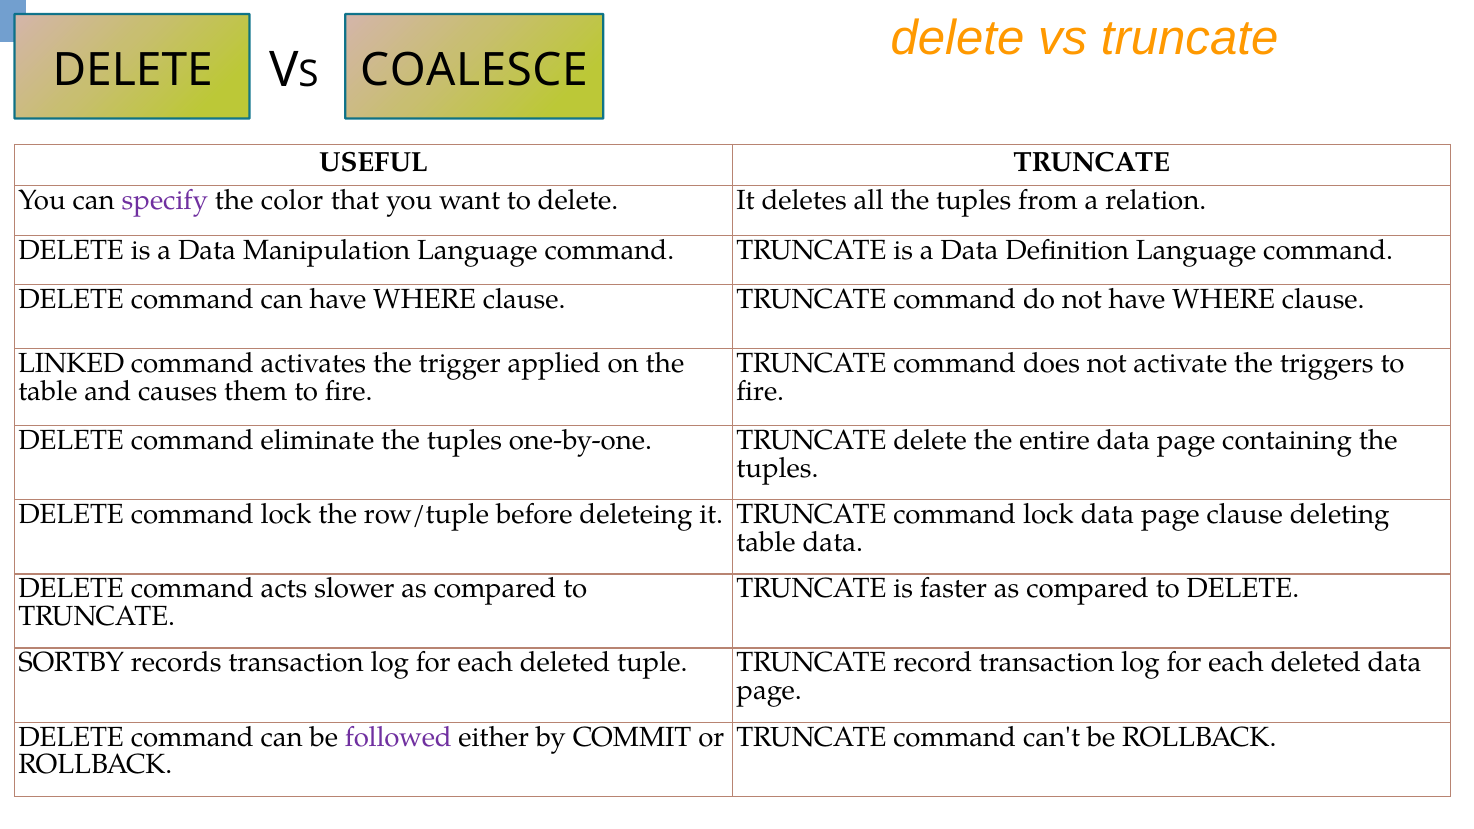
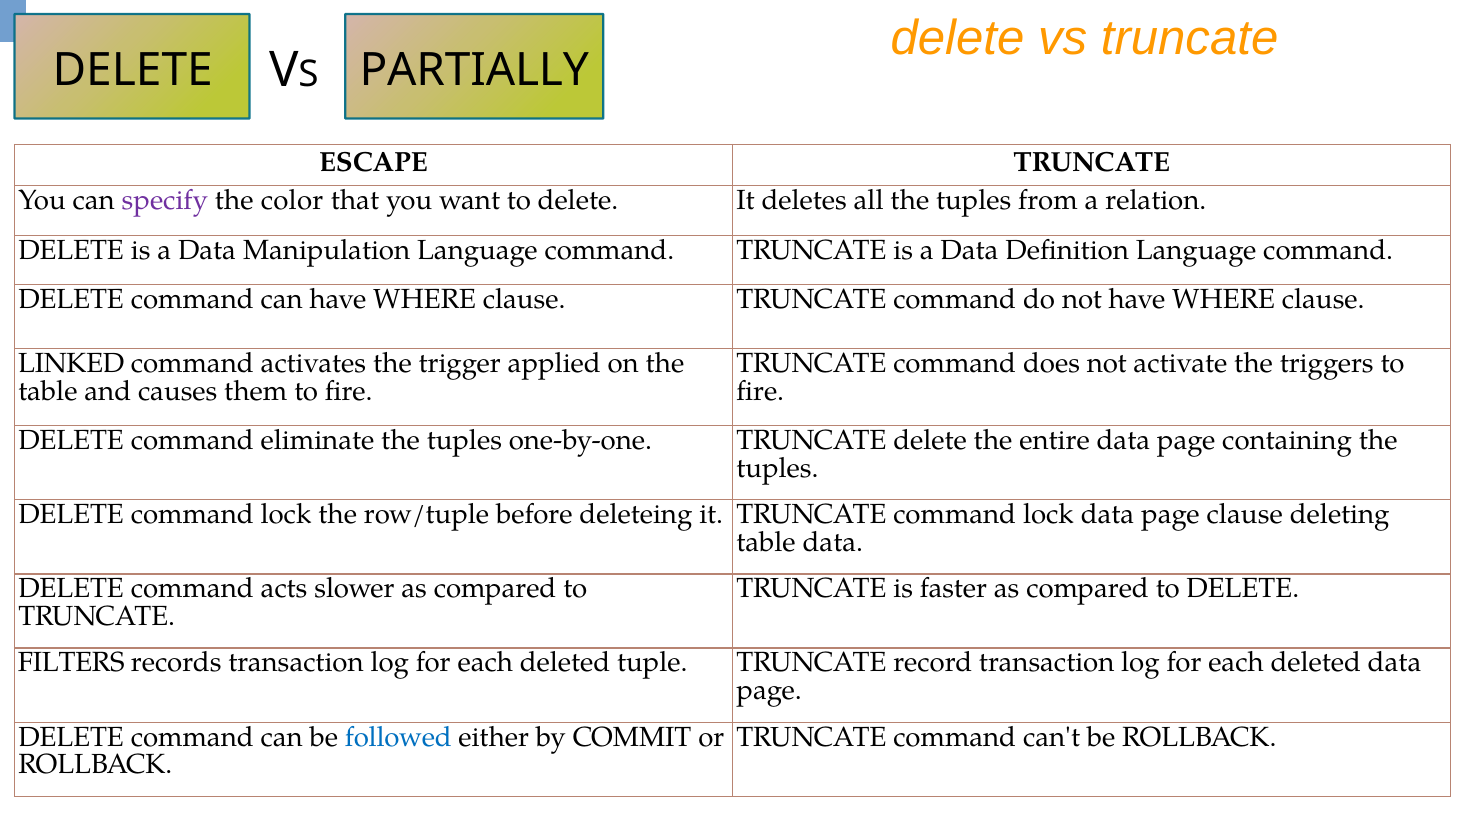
COALESCE: COALESCE -> PARTIALLY (474, 70)
USEFUL: USEFUL -> ESCAPE (373, 162)
SORTBY: SORTBY -> FILTERS (71, 663)
followed colour: purple -> blue (398, 737)
